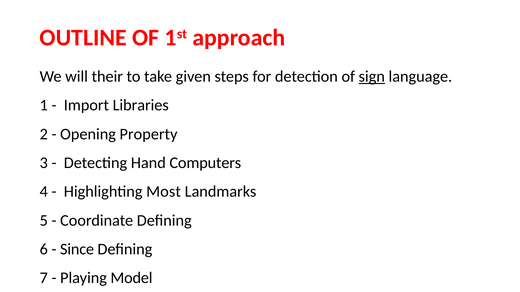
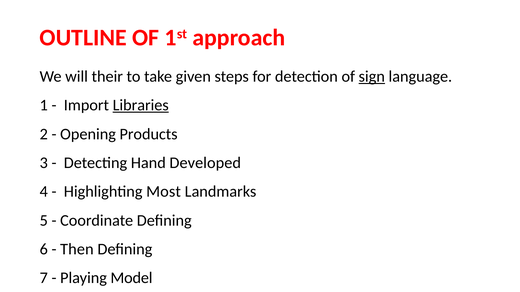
Libraries underline: none -> present (141, 105)
Property: Property -> Products (149, 134)
Computers: Computers -> Developed (205, 163)
Since: Since -> Then (77, 250)
